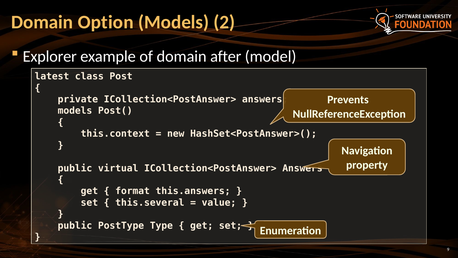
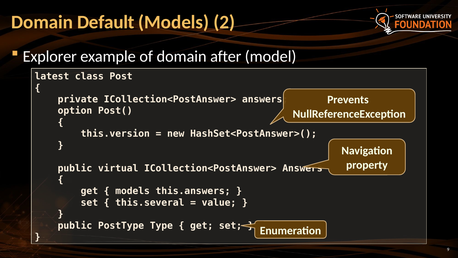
Option: Option -> Default (106, 22)
models: models -> option (75, 111)
this.context: this.context -> this.version (115, 134)
format: format -> models (133, 191)
